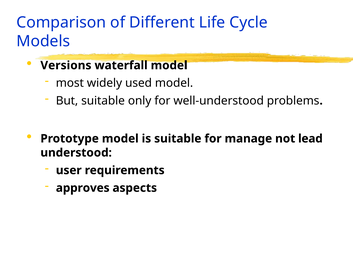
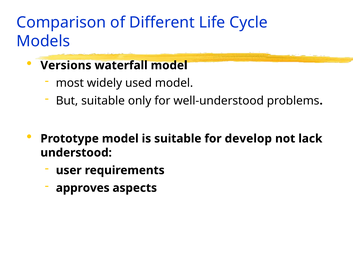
manage: manage -> develop (248, 139)
lead: lead -> lack (310, 139)
